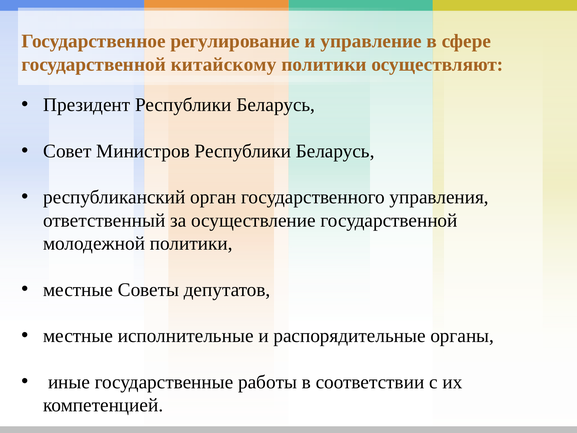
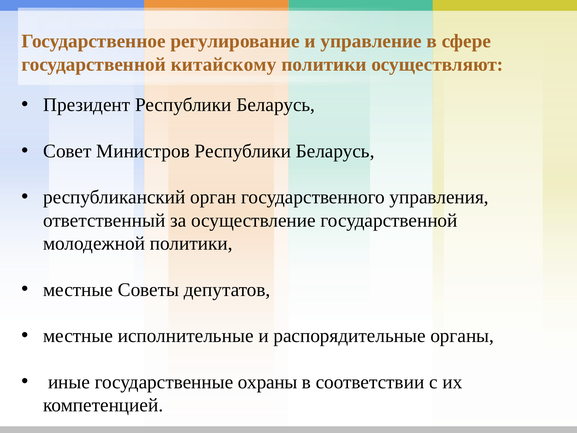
работы: работы -> охраны (268, 382)
